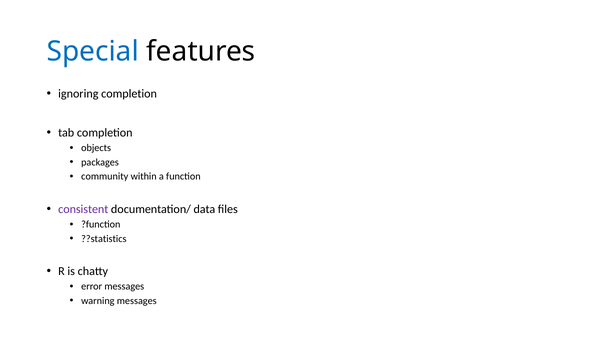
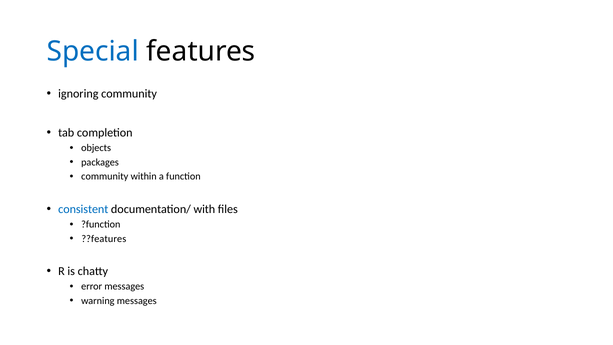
ignoring completion: completion -> community (129, 94)
consistent colour: purple -> blue (83, 209)
data: data -> with (204, 209)
??statistics: ??statistics -> ??features (104, 239)
